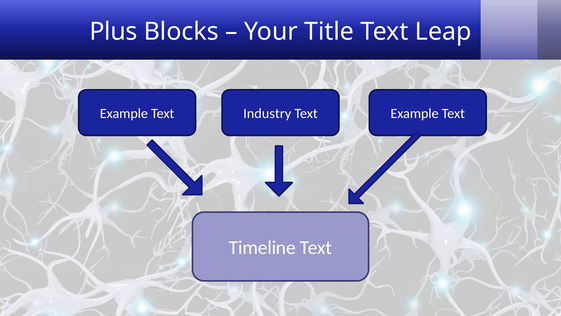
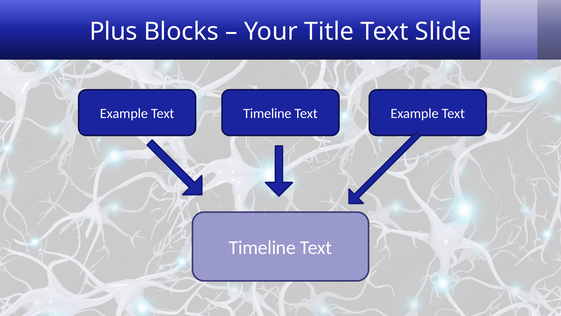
Leap: Leap -> Slide (443, 32)
Industry: Industry -> Timeline (267, 113)
